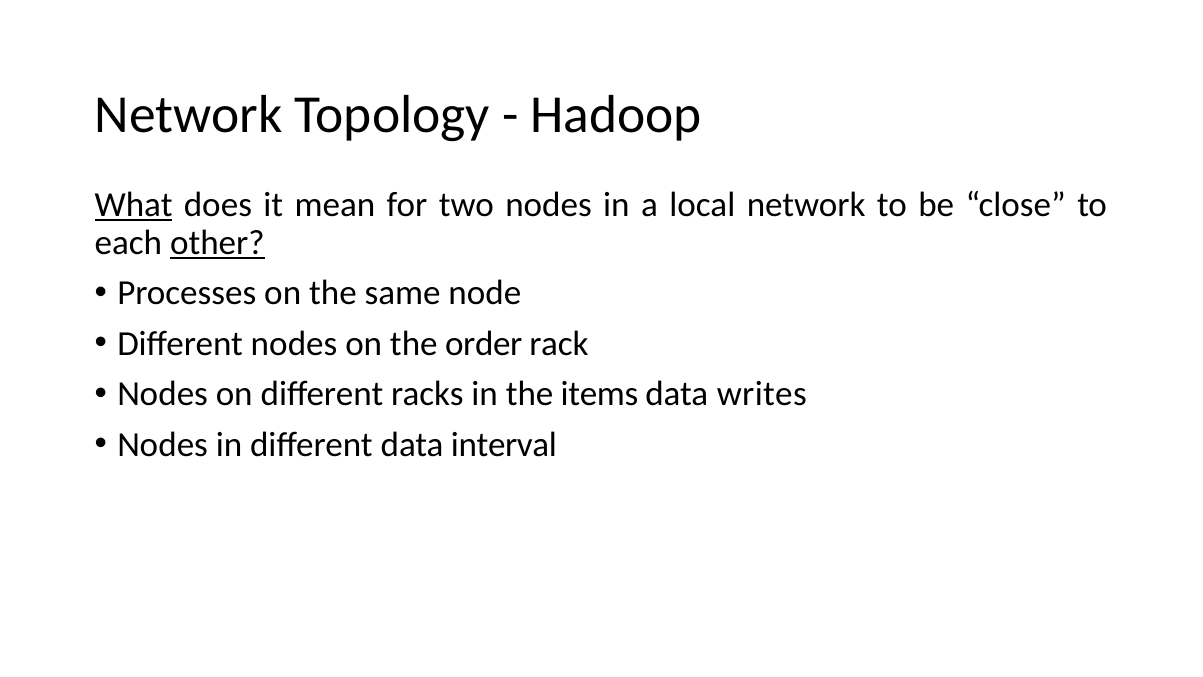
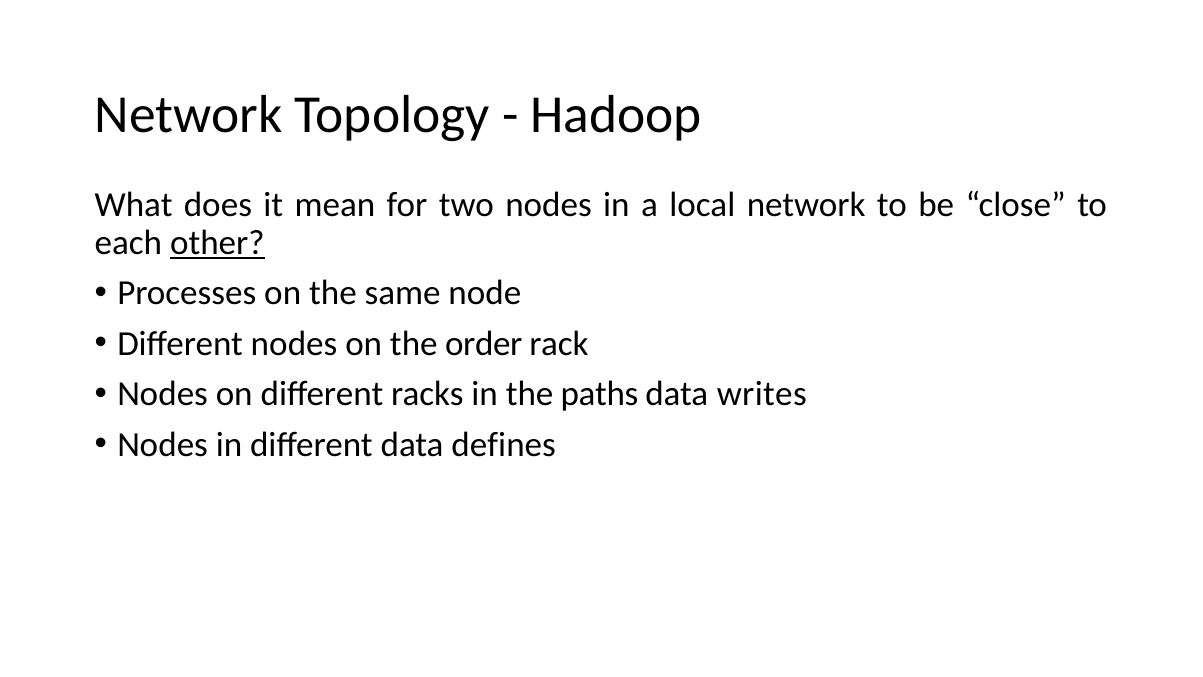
What underline: present -> none (134, 205)
items: items -> paths (599, 394)
interval: interval -> defines (504, 445)
